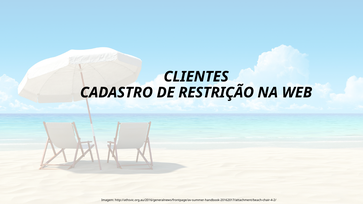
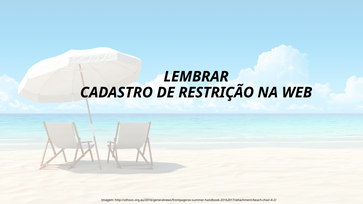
CLIENTES: CLIENTES -> LEMBRAR (196, 77)
